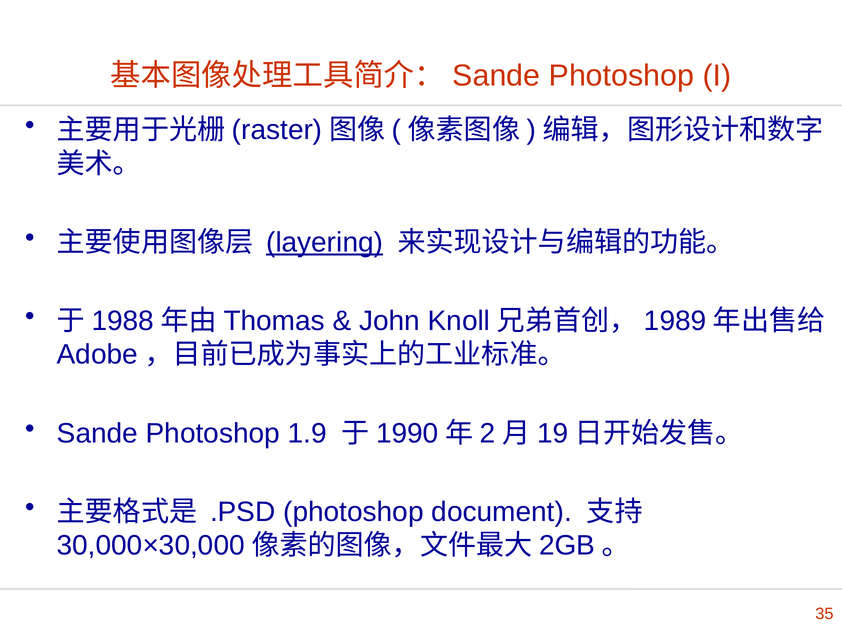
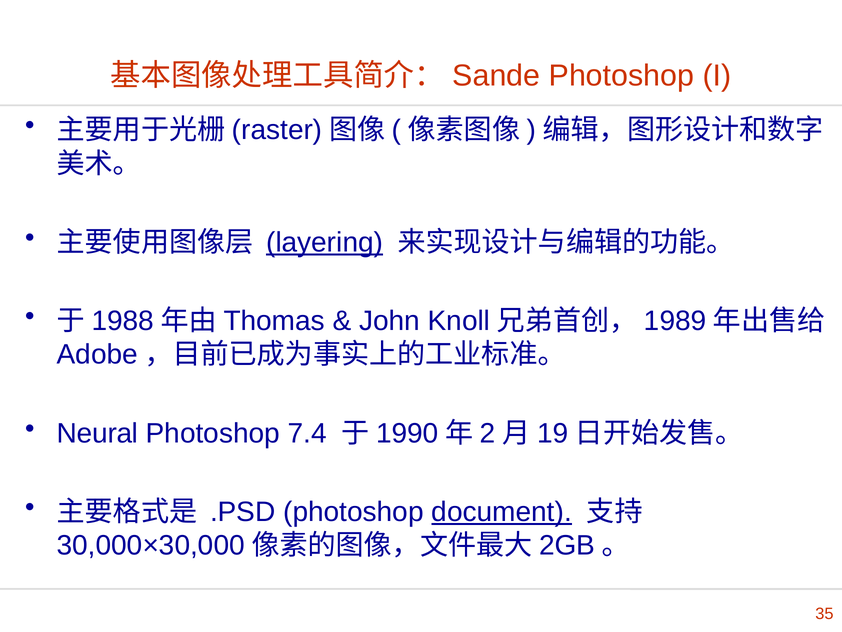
Sande: Sande -> Neural (98, 433)
1.9: 1.9 -> 7.4 (307, 433)
document underline: none -> present (502, 512)
